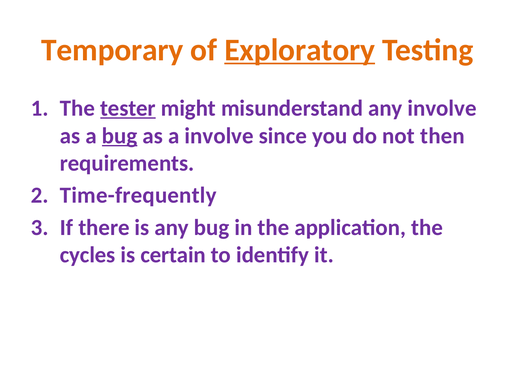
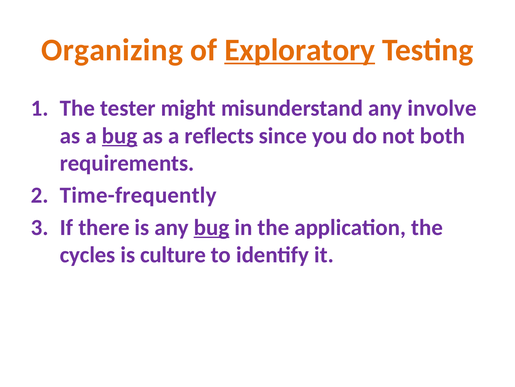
Temporary: Temporary -> Organizing (112, 50)
tester underline: present -> none (128, 108)
a involve: involve -> reflects (219, 136)
then: then -> both (443, 136)
bug underline: none -> present (211, 227)
certain: certain -> culture (173, 255)
